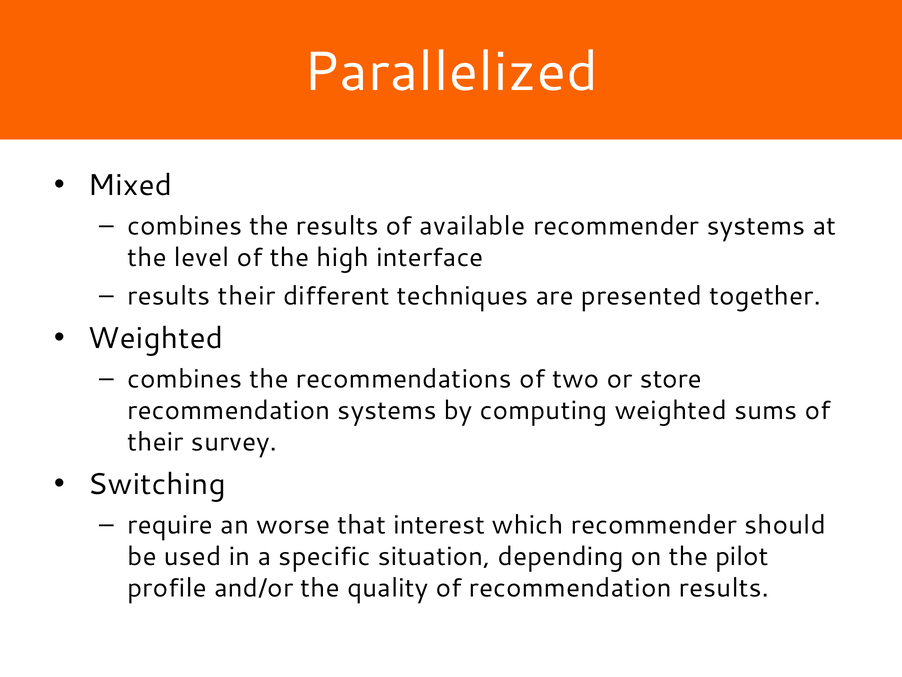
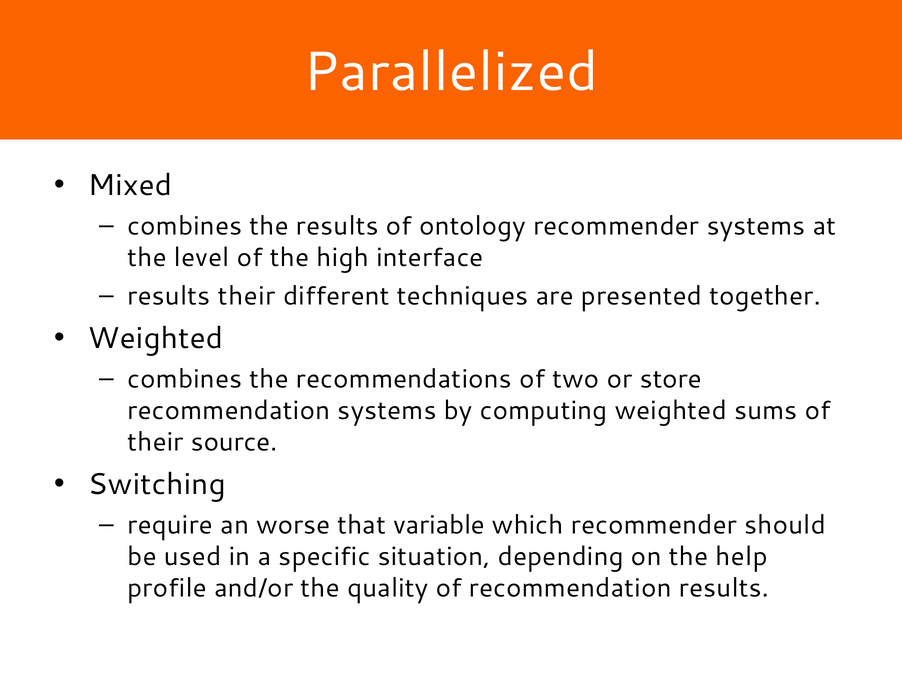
available: available -> ontology (473, 226)
survey: survey -> source (234, 442)
interest: interest -> variable (439, 525)
pilot: pilot -> help (742, 556)
